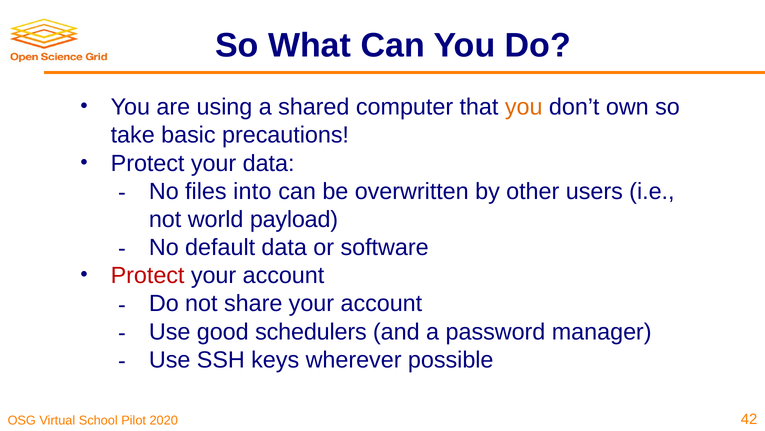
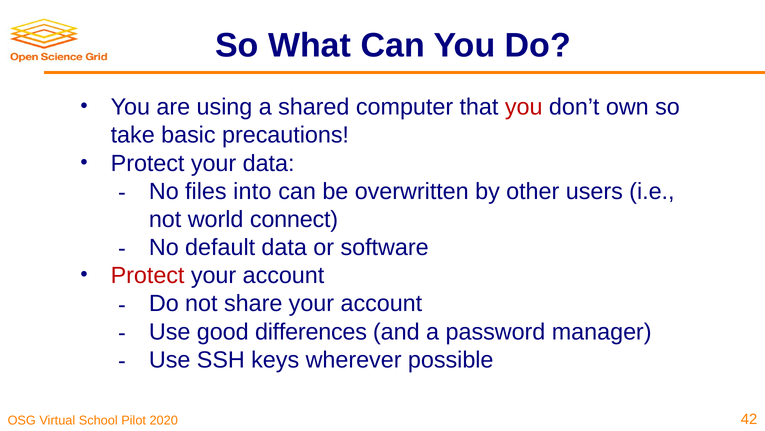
you colour: orange -> red (524, 107)
payload: payload -> connect (294, 219)
schedulers: schedulers -> differences (311, 331)
